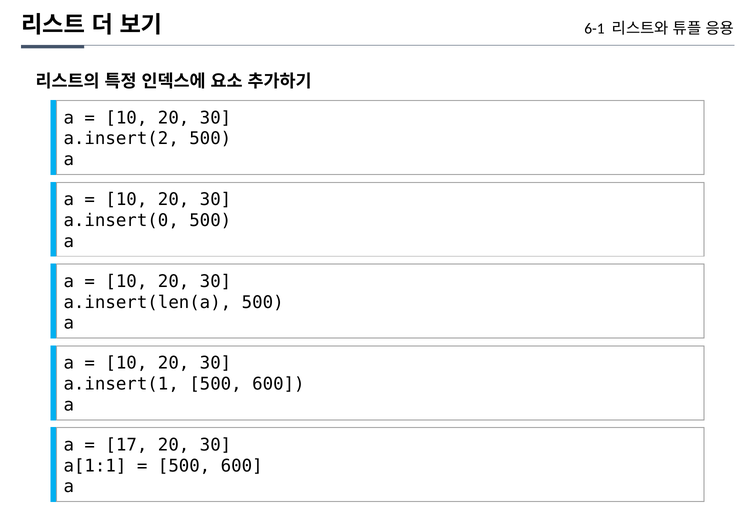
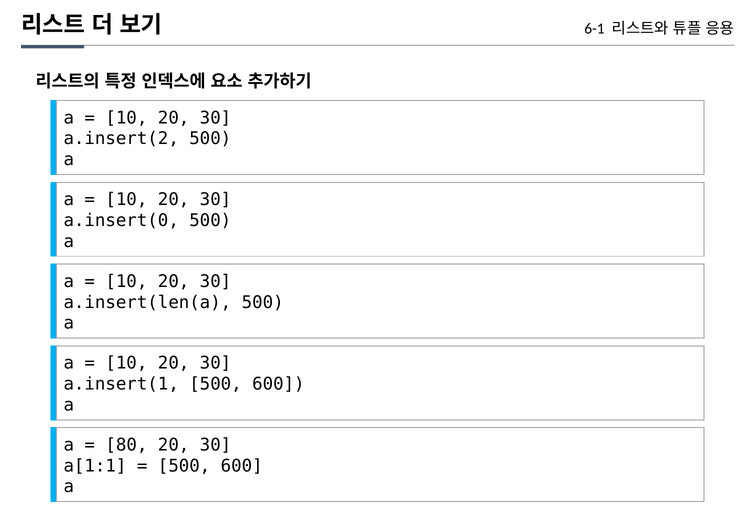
17: 17 -> 80 (126, 446)
